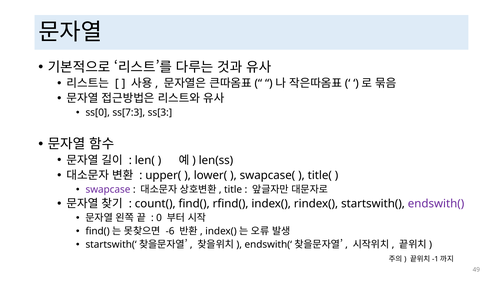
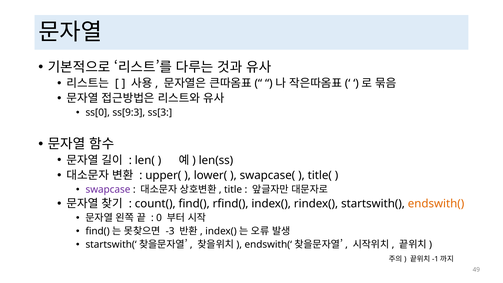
ss[7:3: ss[7:3 -> ss[9:3 (129, 113)
endswith( colour: purple -> orange (436, 204)
-6: -6 -> -3 (170, 231)
